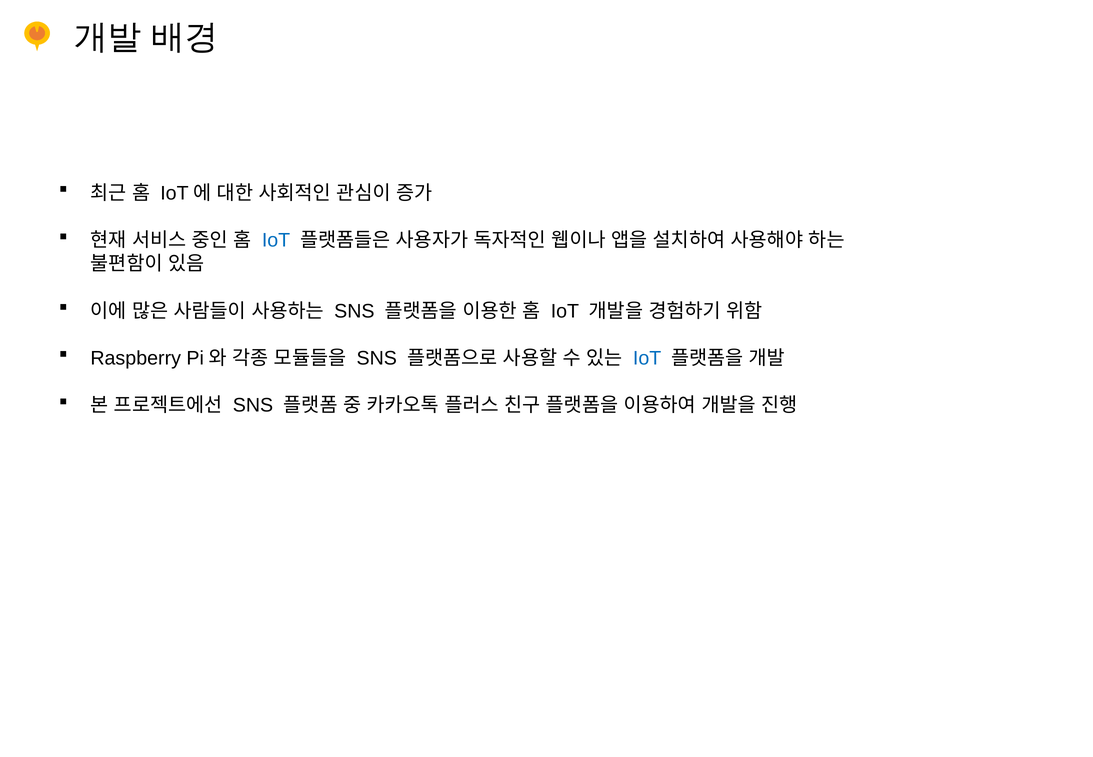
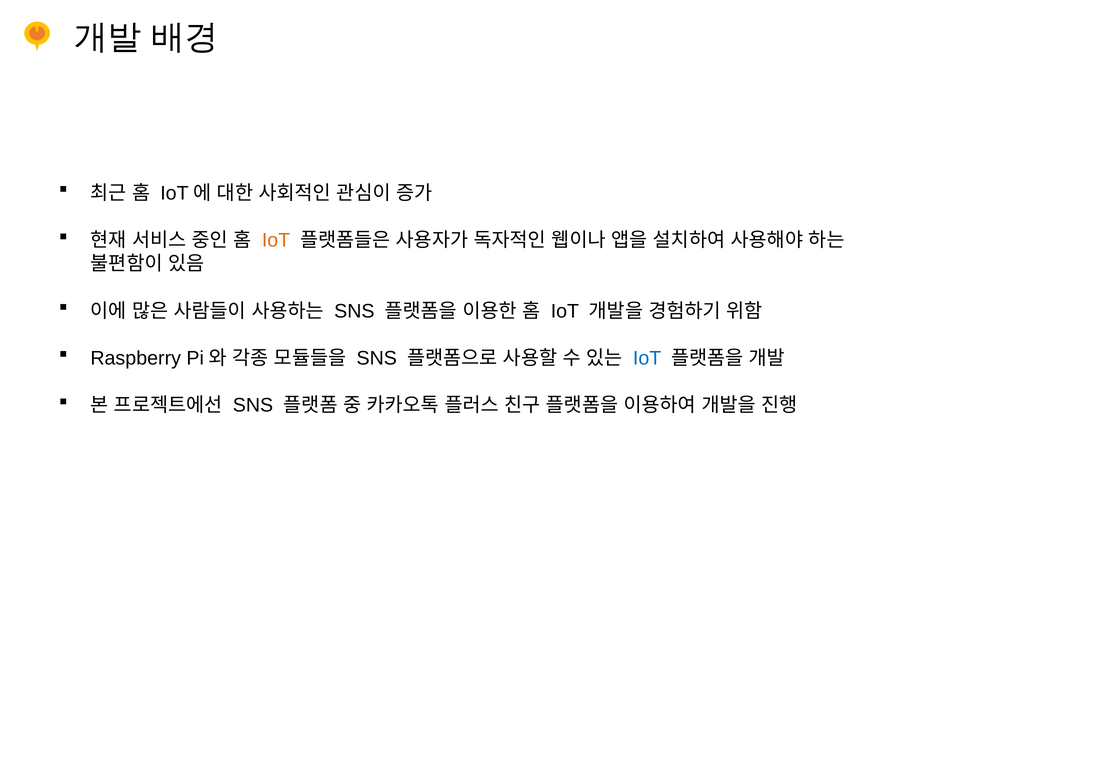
IoT colour: blue -> orange (276, 240)
